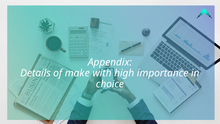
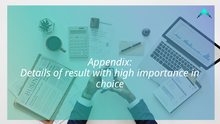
make: make -> result (77, 73)
